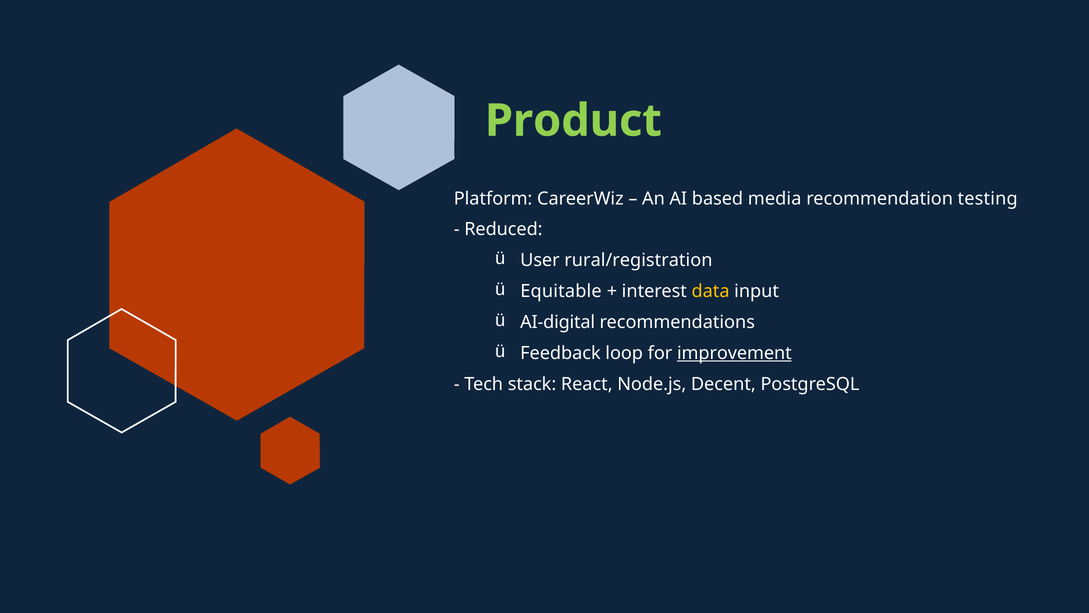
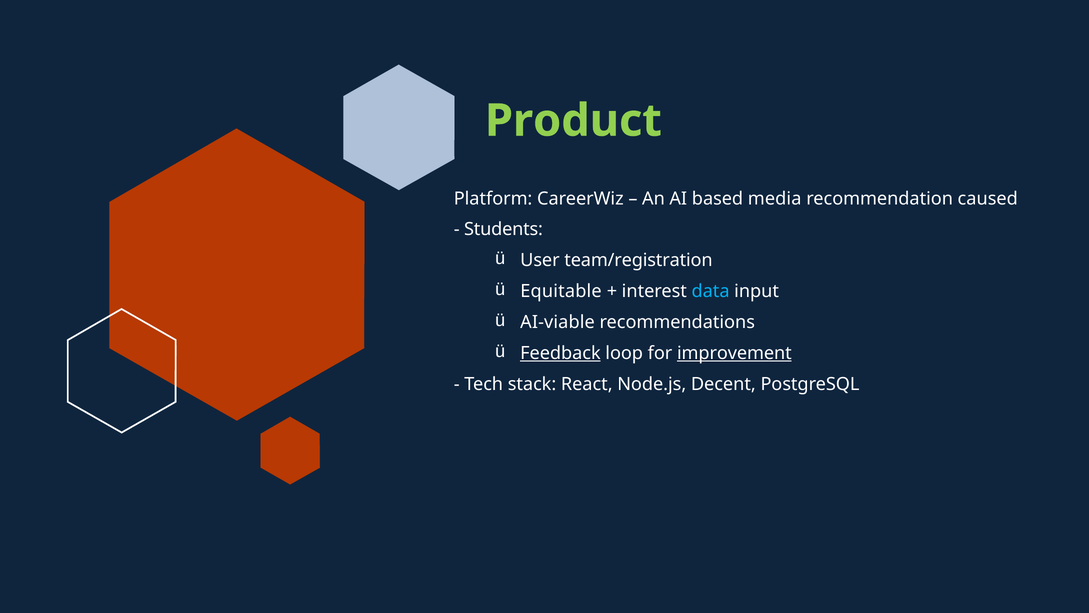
testing: testing -> caused (988, 198)
Reduced: Reduced -> Students (503, 229)
rural/registration: rural/registration -> team/registration (639, 260)
data colour: yellow -> light blue (711, 291)
AI-digital: AI-digital -> AI-viable (557, 322)
Feedback underline: none -> present (560, 353)
